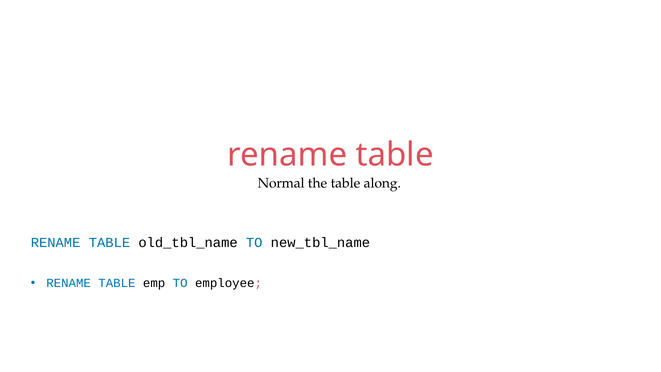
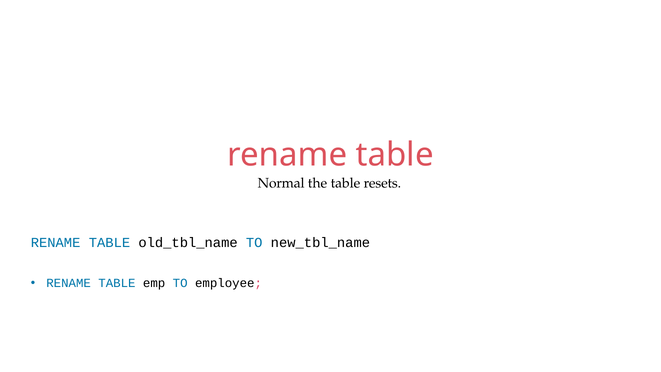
along: along -> resets (382, 183)
